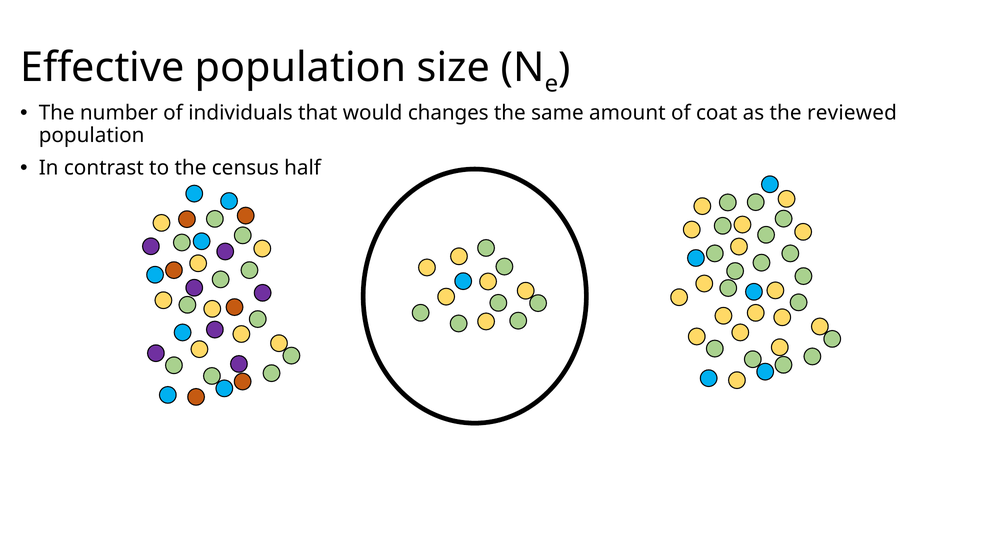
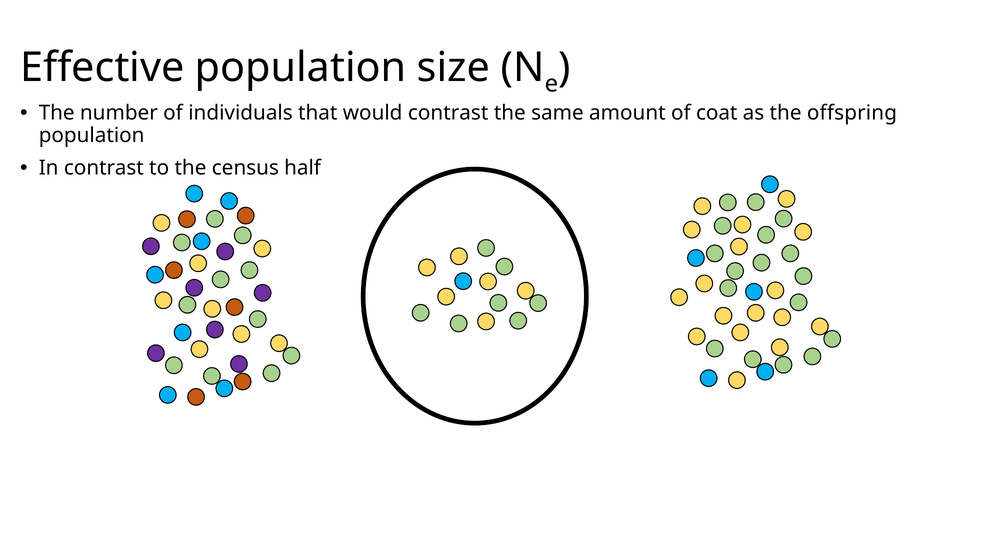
would changes: changes -> contrast (448, 113)
reviewed: reviewed -> offspring (852, 113)
